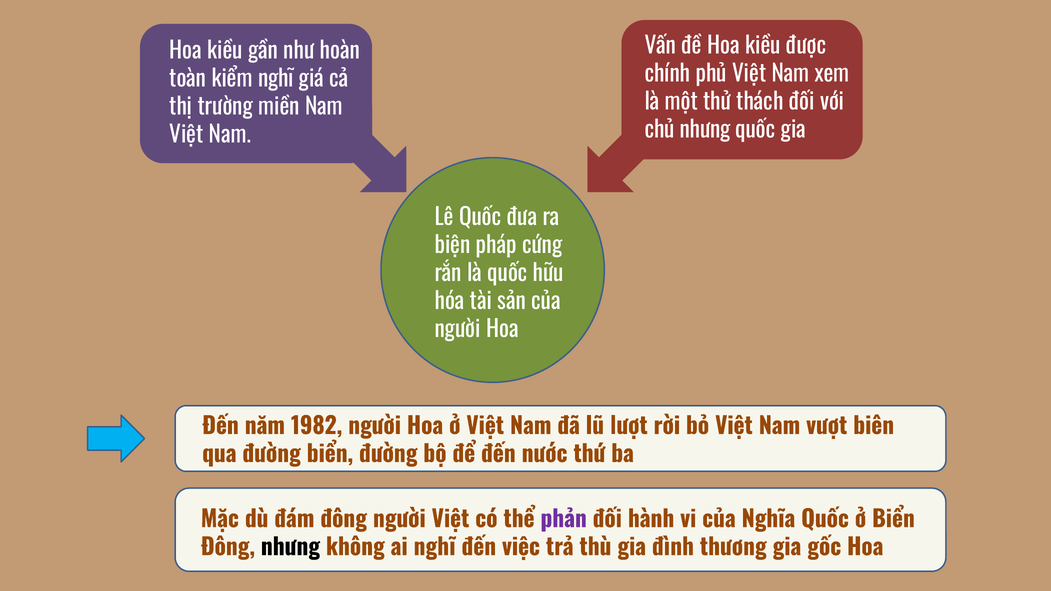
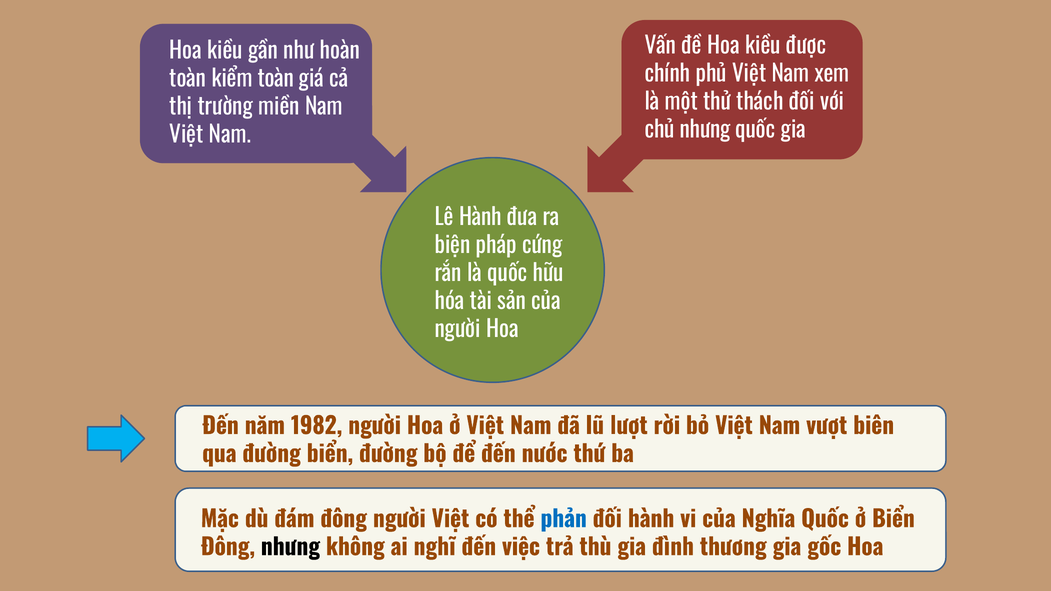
kiểm nghĩ: nghĩ -> toàn (276, 79)
Lê Quốc: Quốc -> Hành (480, 217)
phản colour: purple -> blue (564, 520)
